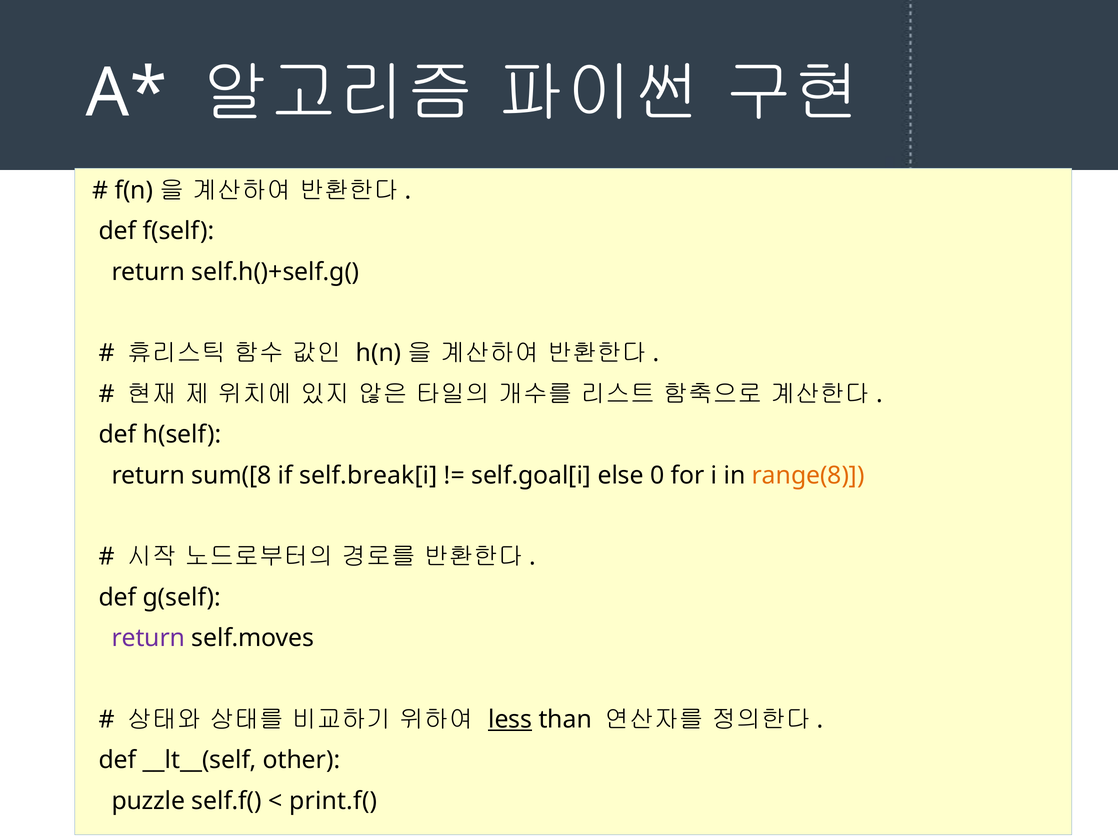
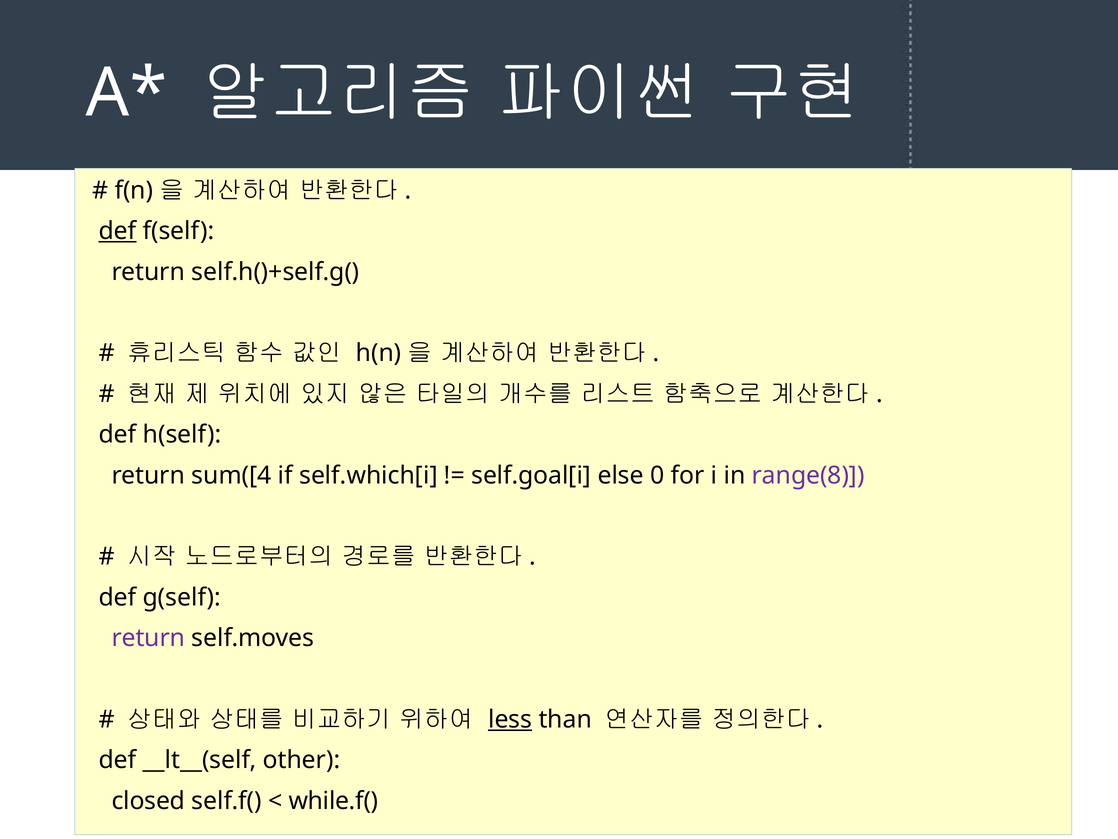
def underline: none -> present (118, 231)
sum([8: sum([8 -> sum([4 (231, 475)
self.break[i: self.break[i -> self.which[i (368, 475)
range(8 colour: orange -> purple (808, 475)
puzzle: puzzle -> closed (148, 800)
print.f(: print.f( -> while.f( (333, 800)
